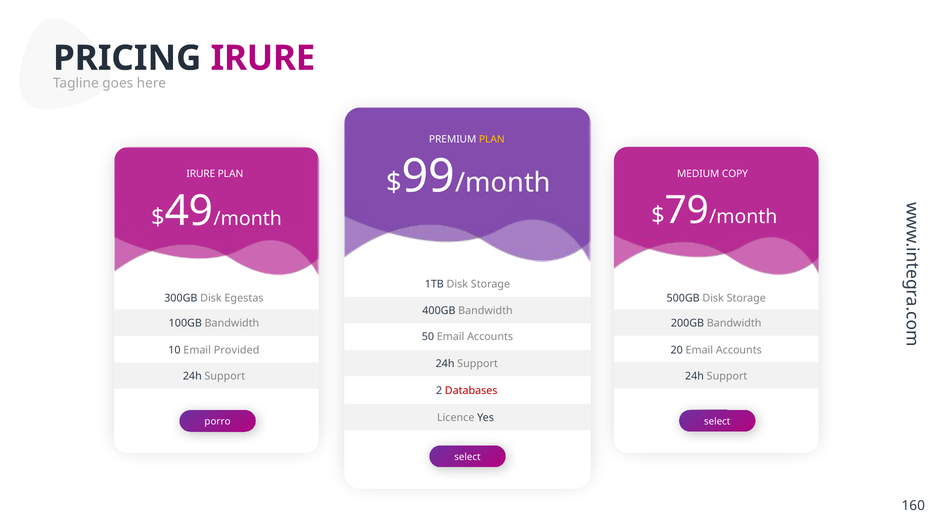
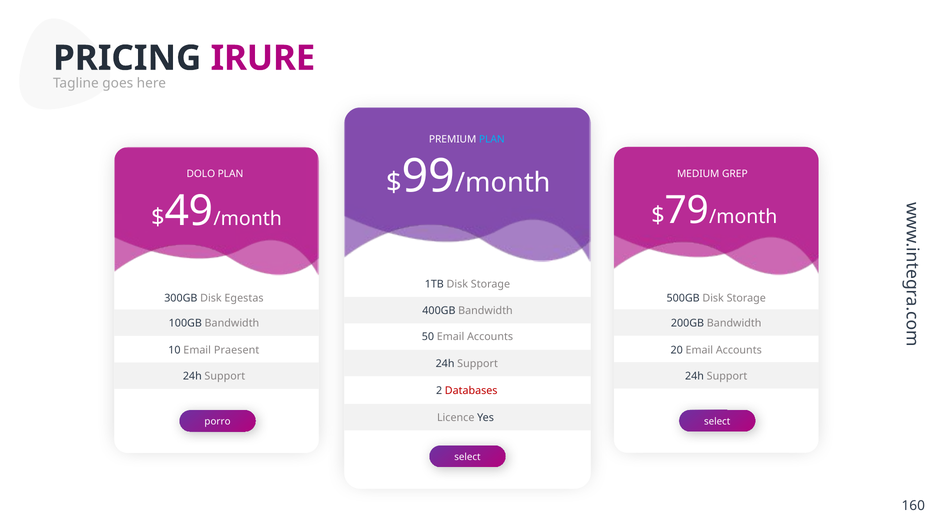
PLAN colour: yellow -> light blue (492, 139)
COPY: COPY -> GREP (735, 174)
IRURE: IRURE -> DOLO (201, 174)
Provided: Provided -> Praesent (237, 350)
